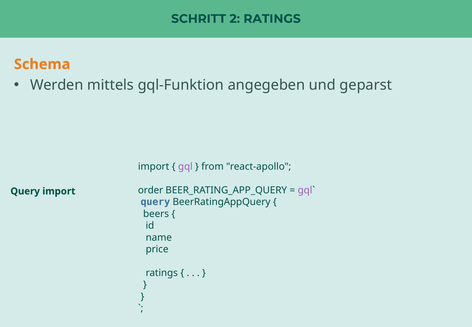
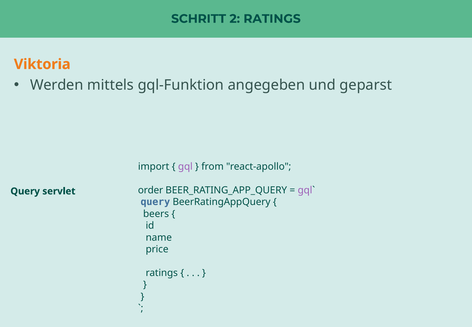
Schema: Schema -> Viktoria (42, 64)
Query import: import -> servlet (59, 191)
